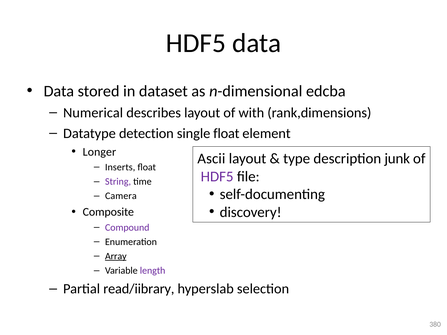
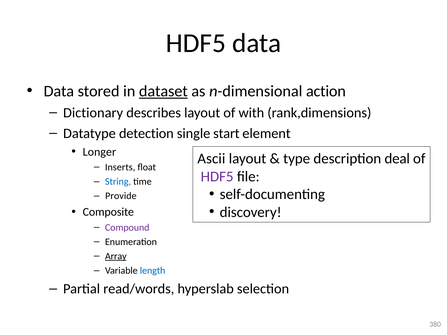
dataset underline: none -> present (163, 91)
edcba: edcba -> action (326, 91)
Numerical: Numerical -> Dictionary (93, 113)
single float: float -> start (226, 133)
junk: junk -> deal (397, 159)
String colour: purple -> blue (118, 182)
Camera: Camera -> Provide (121, 196)
length colour: purple -> blue (153, 271)
read/iibrary: read/iibrary -> read/words (139, 289)
